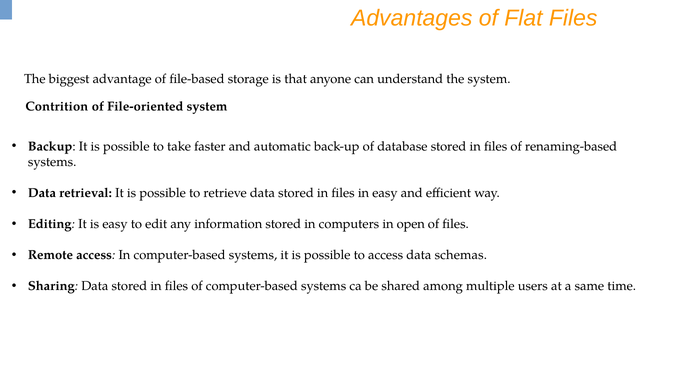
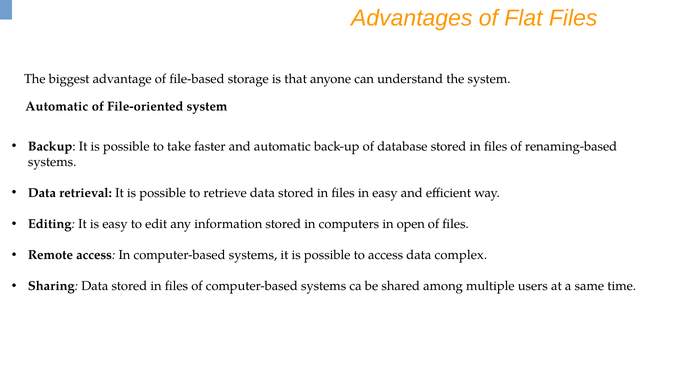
Contrition: Contrition -> Automatic (57, 106)
schemas: schemas -> complex (461, 255)
